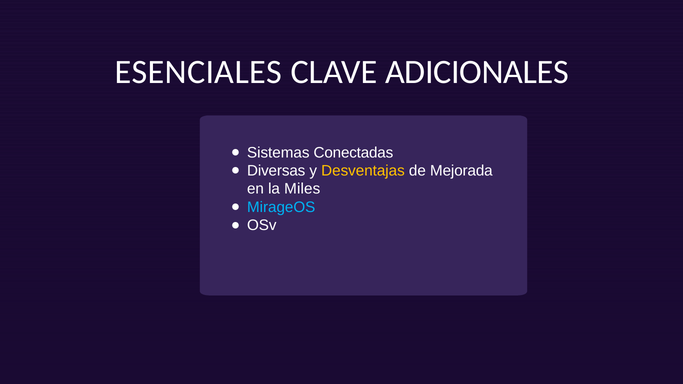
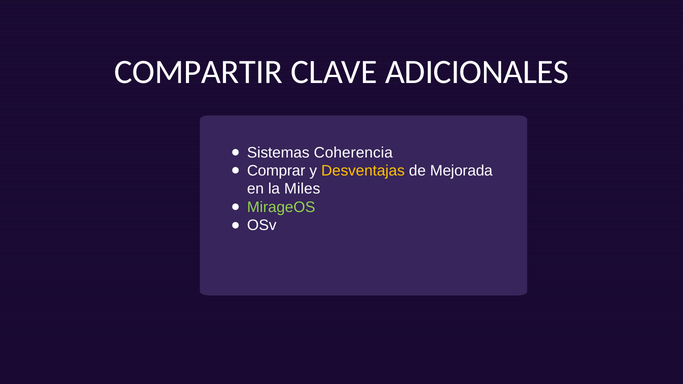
ESENCIALES: ESENCIALES -> COMPARTIR (199, 72)
Conectadas: Conectadas -> Coherencia (353, 153)
Diversas: Diversas -> Comprar (276, 171)
MirageOS colour: light blue -> light green (281, 207)
